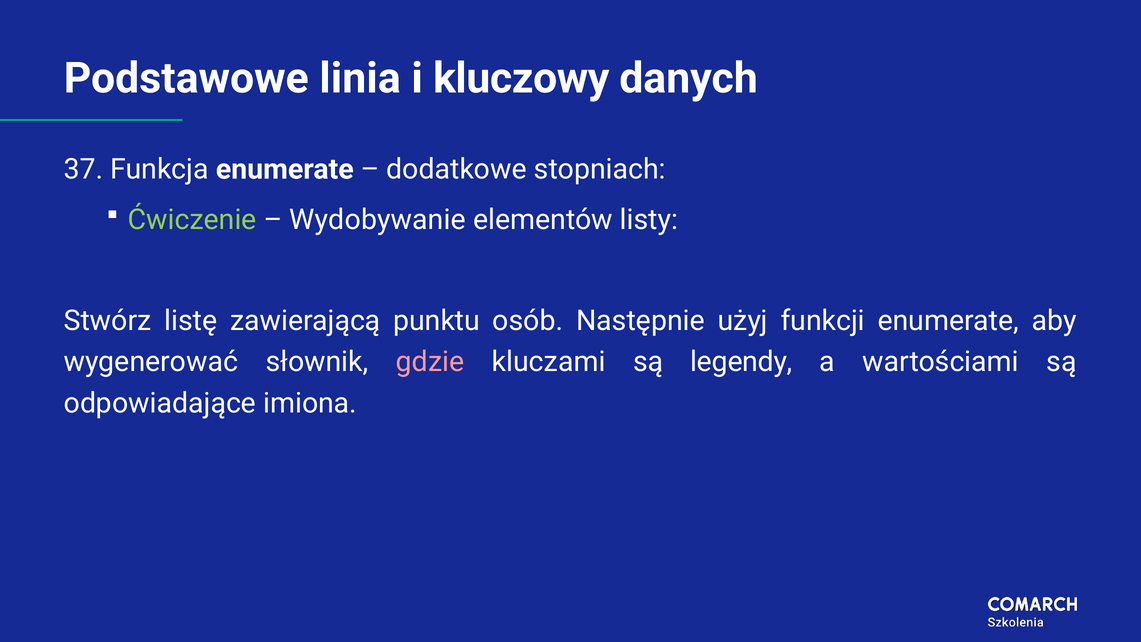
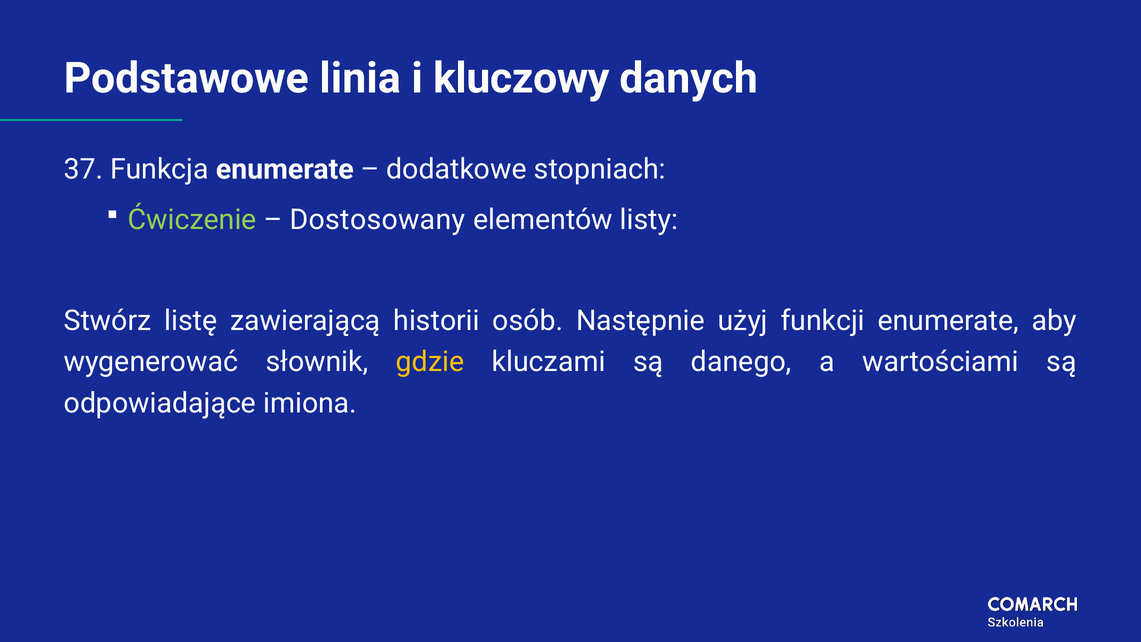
Wydobywanie: Wydobywanie -> Dostosowany (378, 220)
punktu: punktu -> historii (437, 321)
gdzie colour: pink -> yellow (430, 362)
legendy: legendy -> danego (741, 362)
